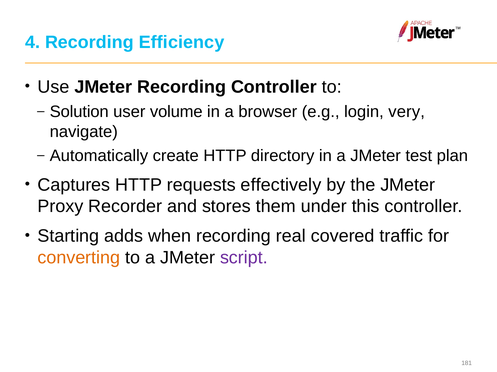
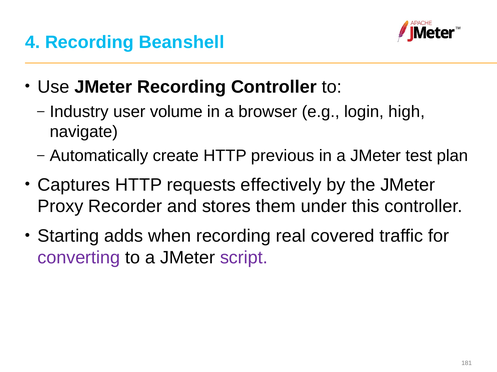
Efficiency: Efficiency -> Beanshell (182, 42)
Solution: Solution -> Industry (79, 112)
very: very -> high (407, 112)
directory: directory -> previous (283, 156)
converting colour: orange -> purple (79, 258)
